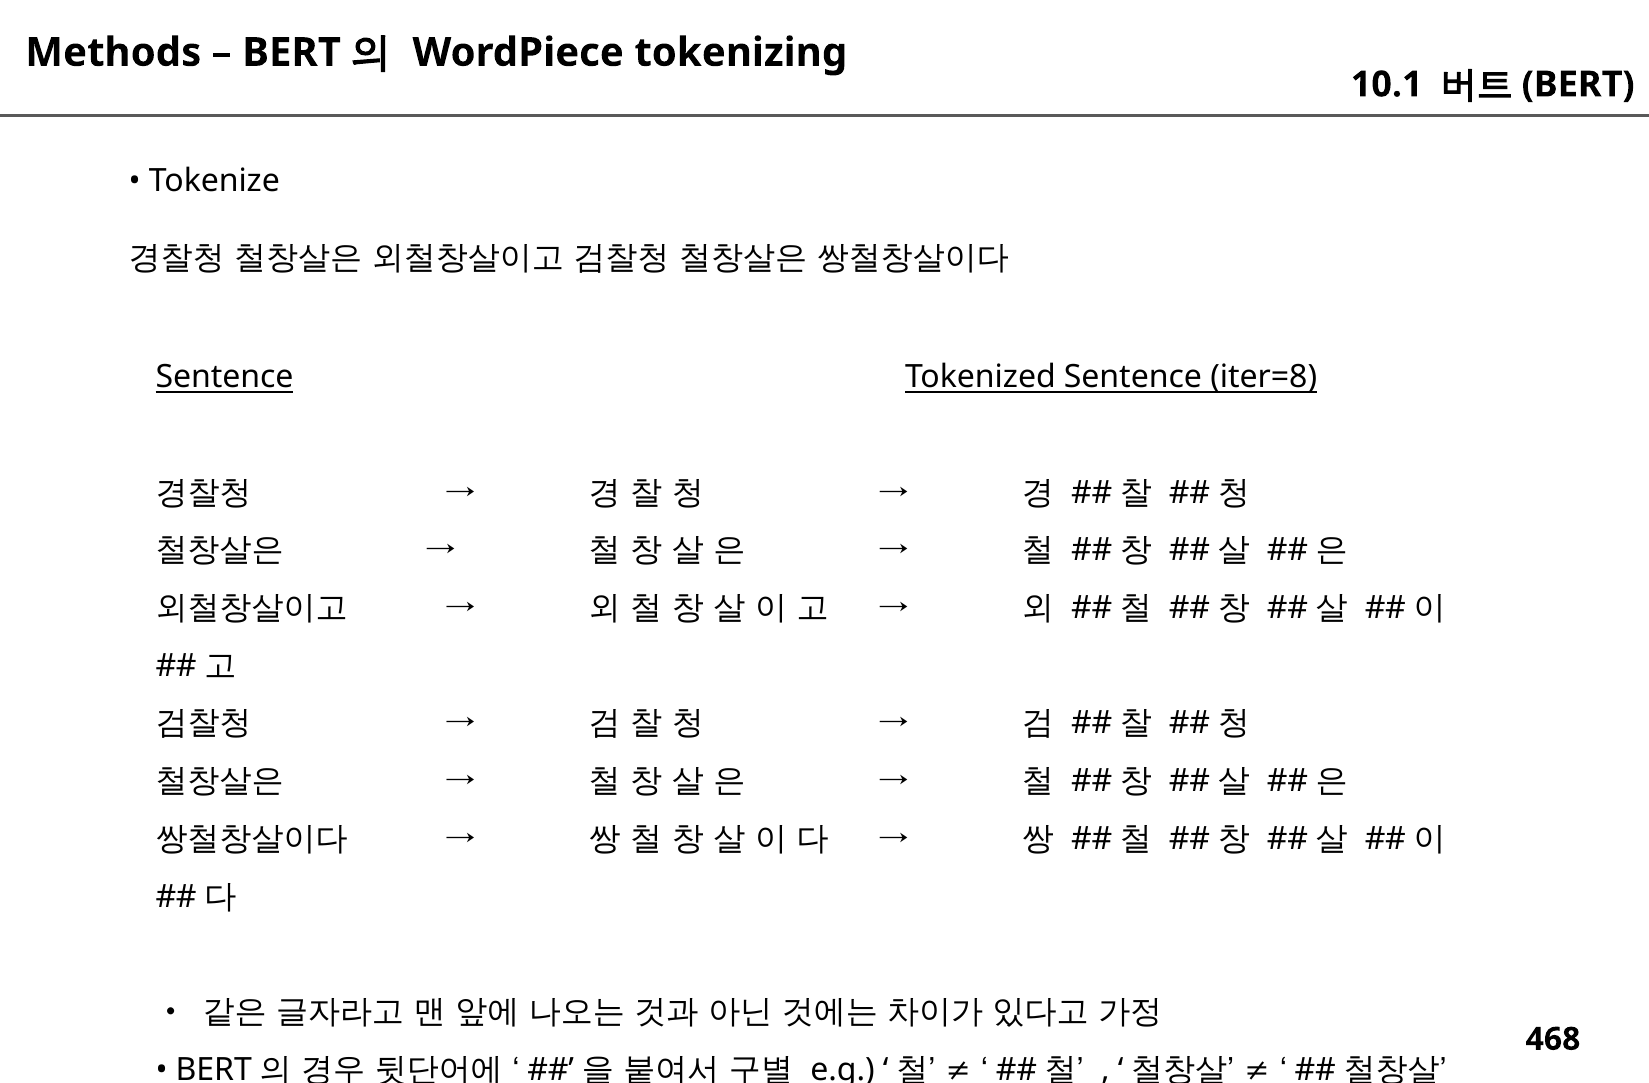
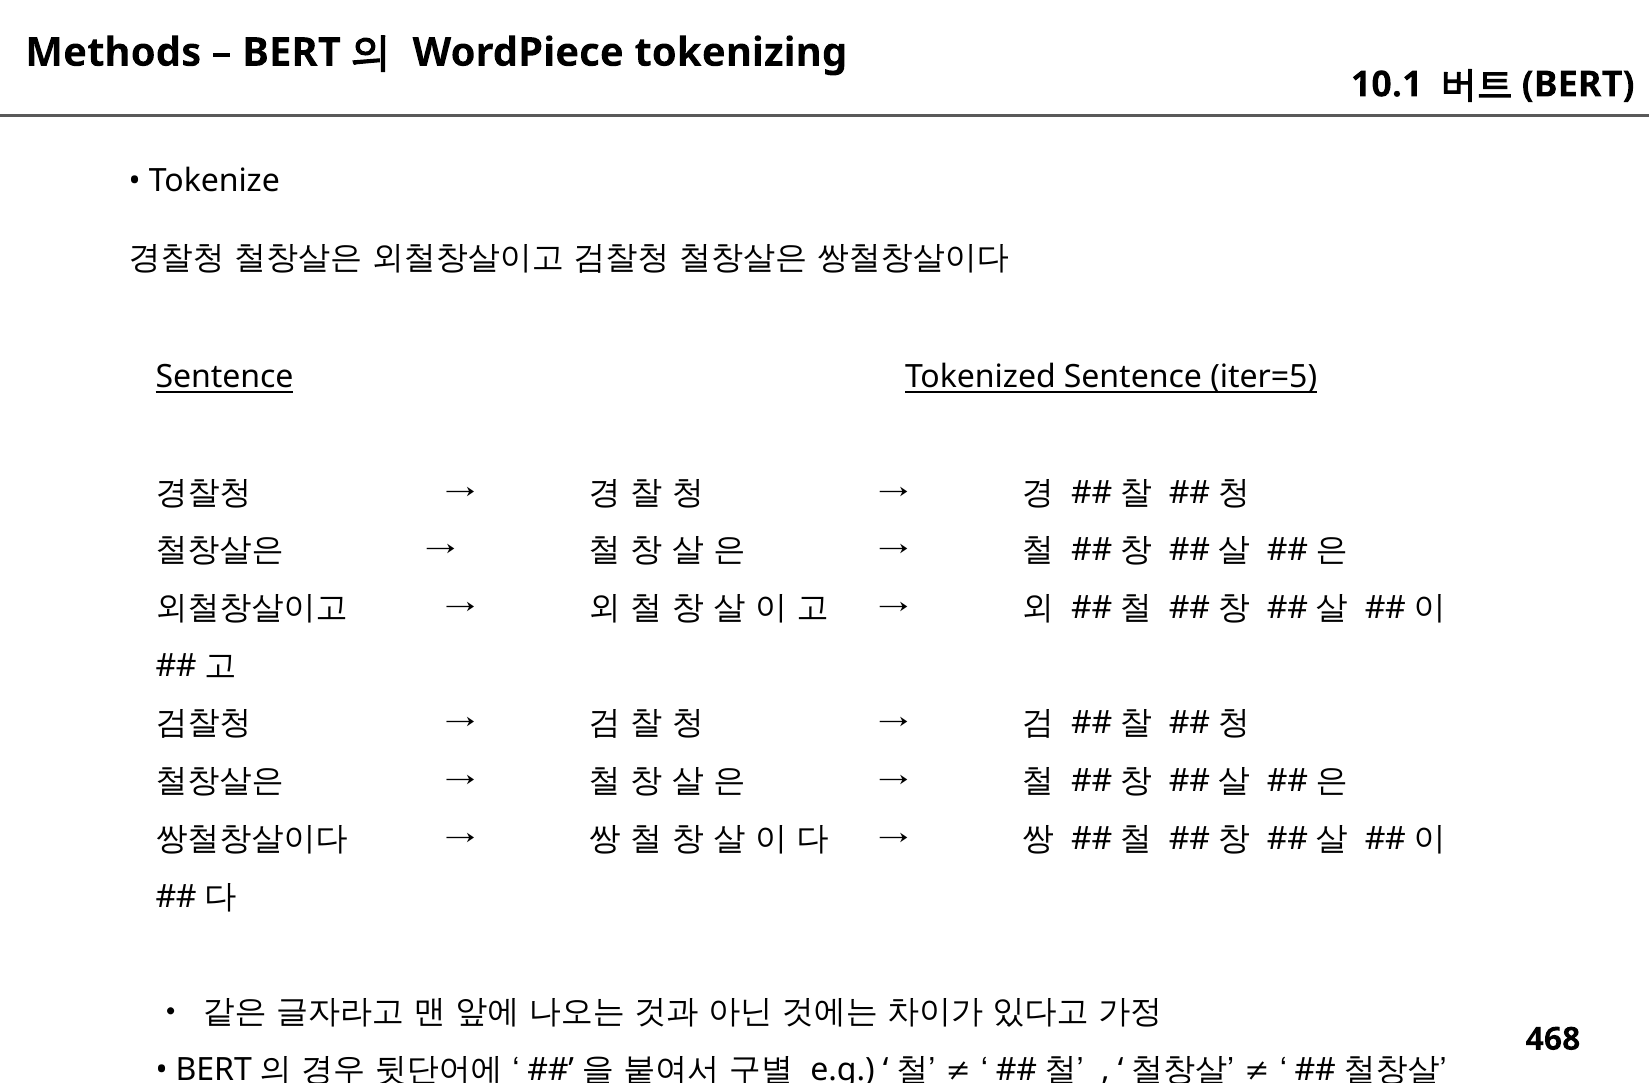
iter=8: iter=8 -> iter=5 (1264, 377)
